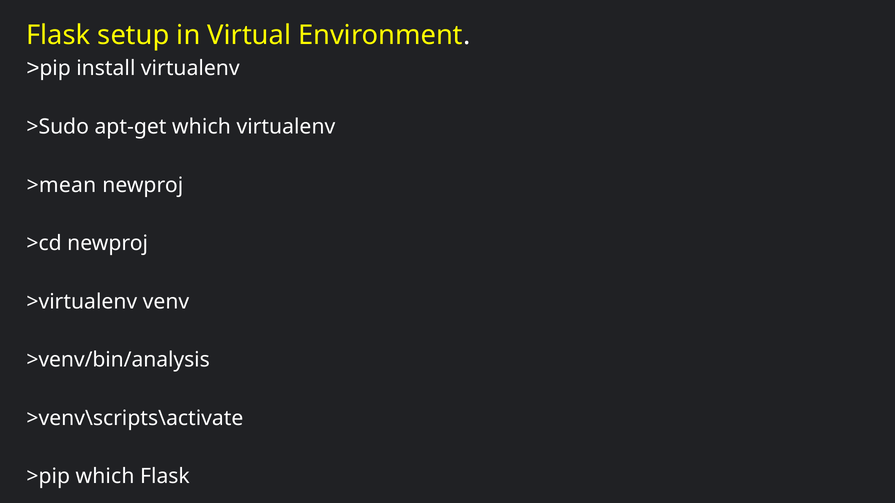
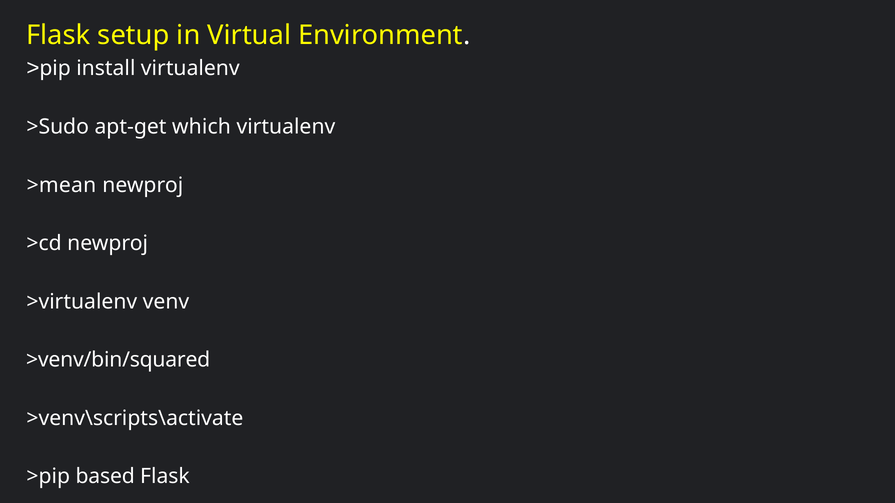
>venv/bin/analysis: >venv/bin/analysis -> >venv/bin/squared (118, 360)
>pip which: which -> based (105, 477)
